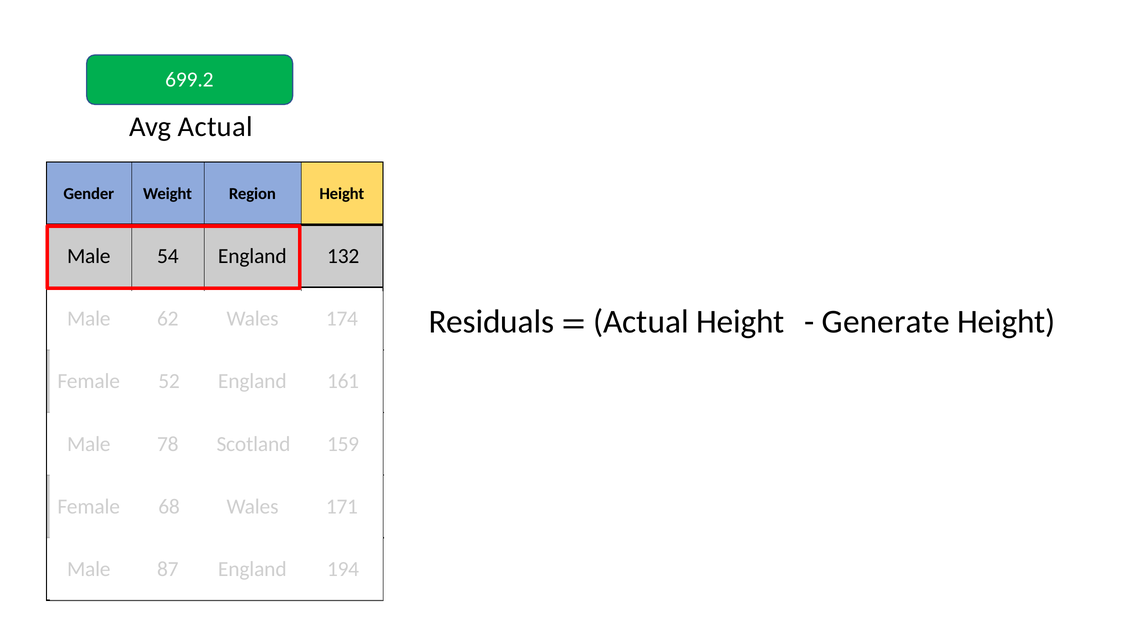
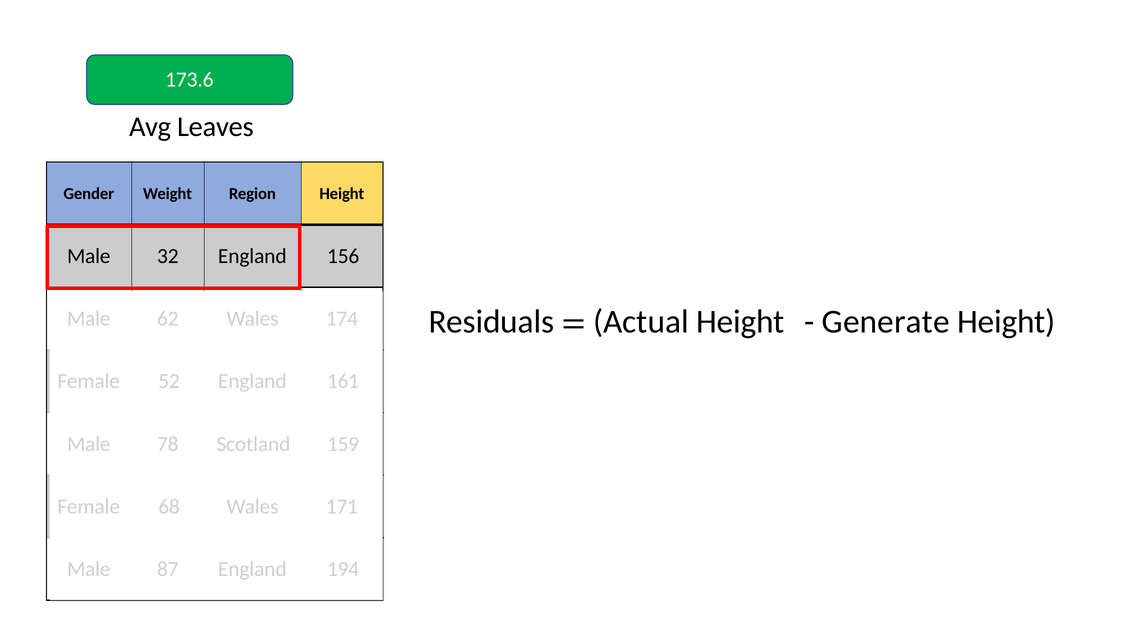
699.2: 699.2 -> 173.6 (189, 80)
Avg Actual: Actual -> Leaves (216, 127)
54: 54 -> 32 (168, 256)
132: 132 -> 156 (343, 256)
